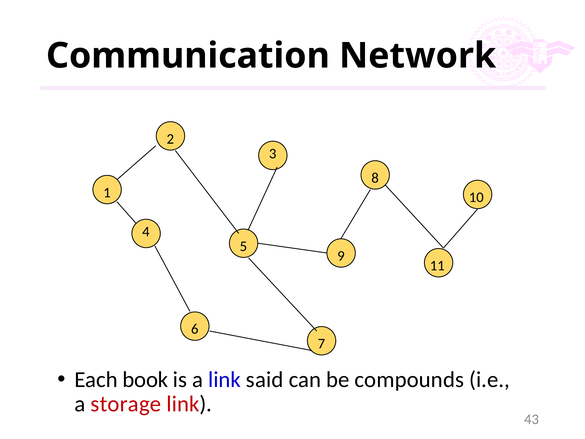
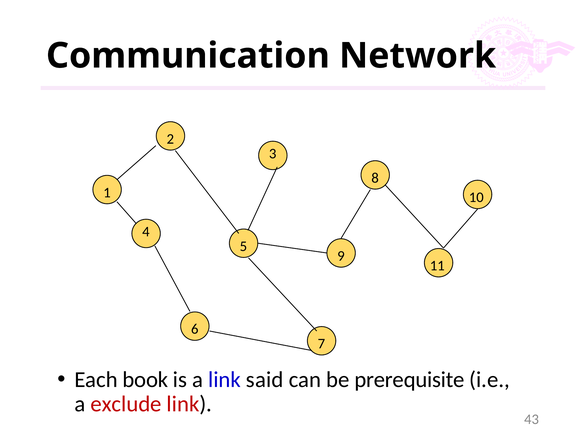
compounds: compounds -> prerequisite (409, 379)
storage: storage -> exclude (126, 404)
